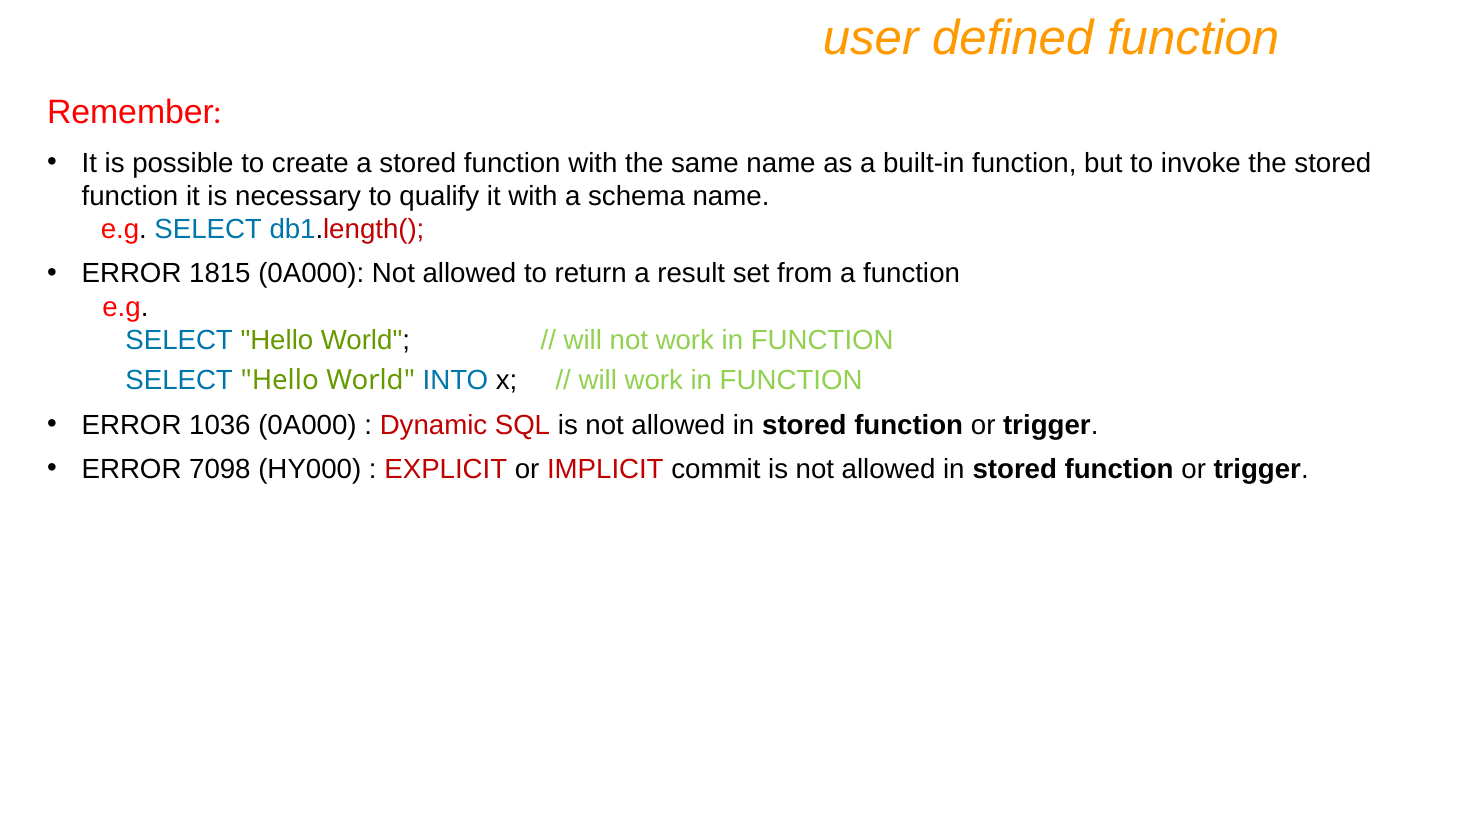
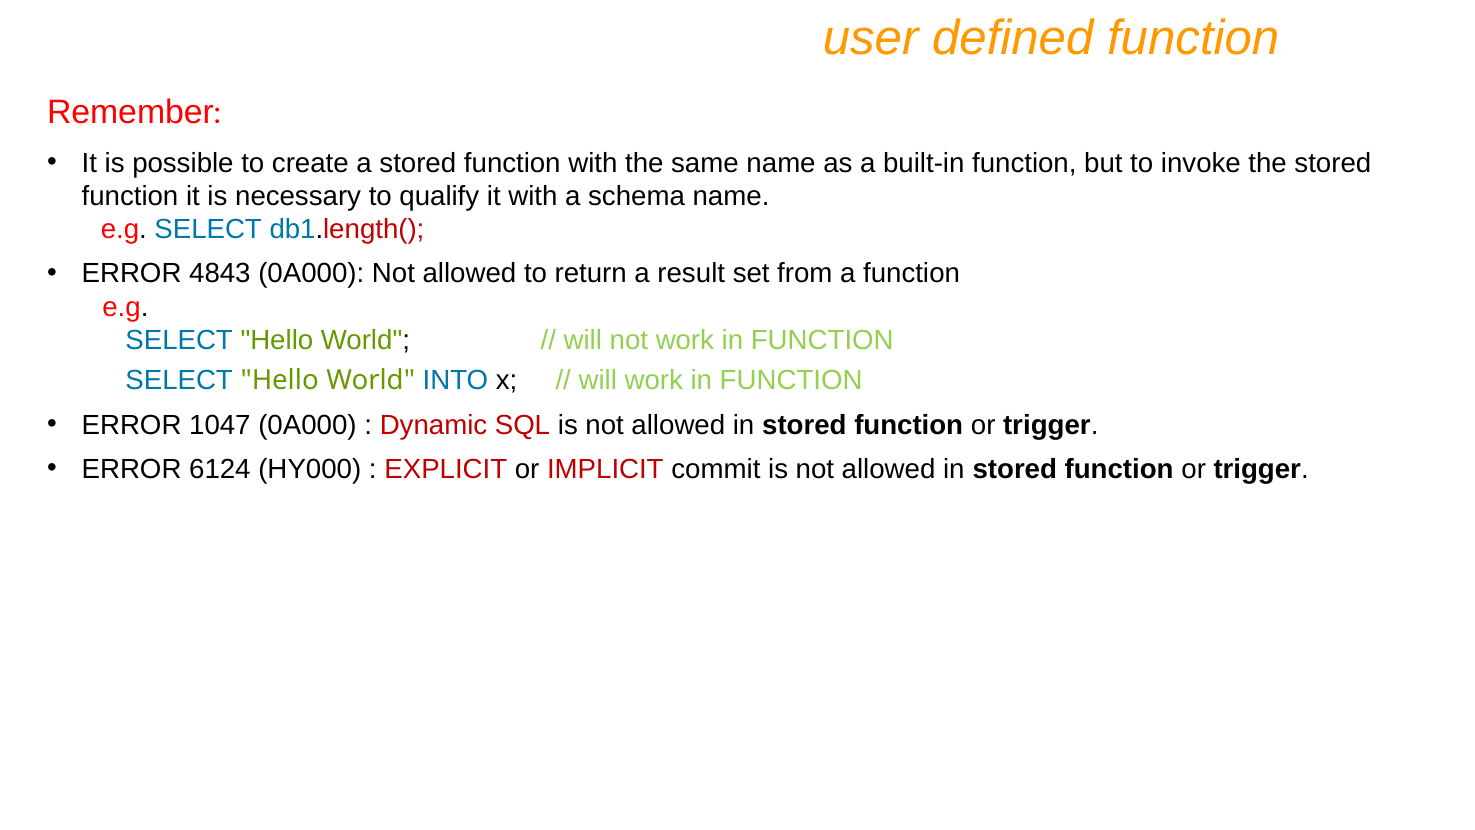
1815: 1815 -> 4843 (220, 274)
1036: 1036 -> 1047 (220, 425)
7098: 7098 -> 6124 (220, 469)
